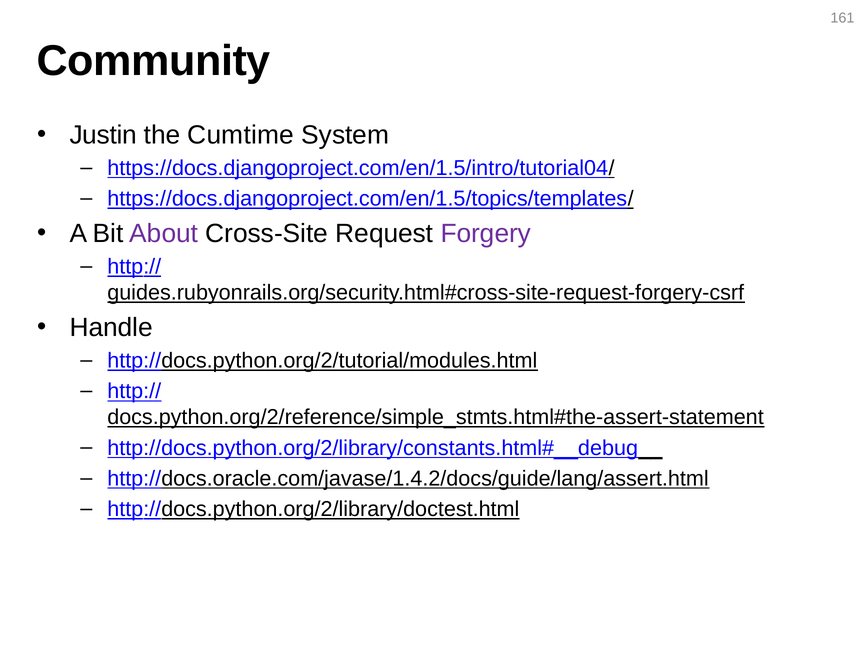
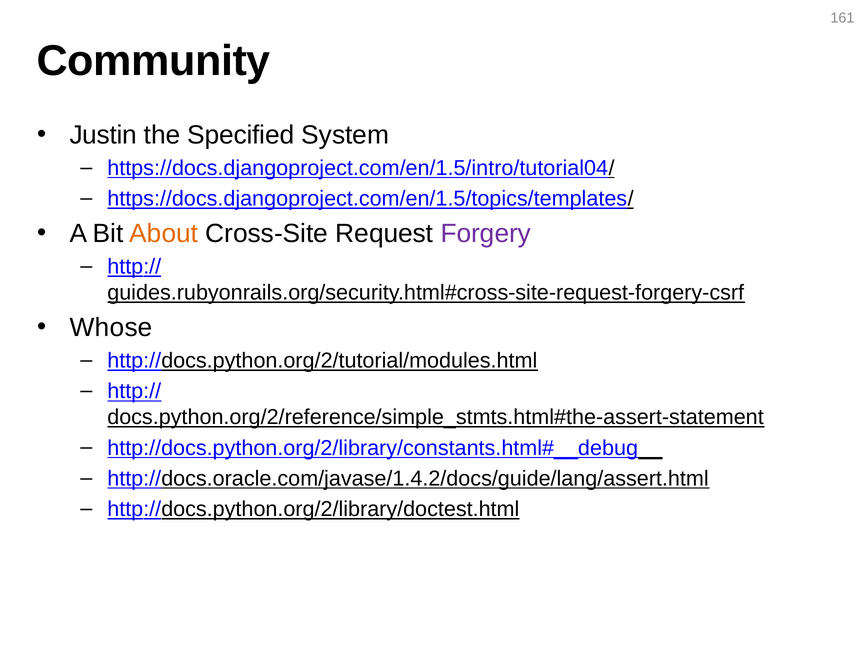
Cumtime: Cumtime -> Specified (241, 135)
About colour: purple -> orange (164, 234)
Handle: Handle -> Whose (111, 328)
